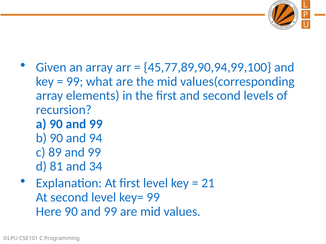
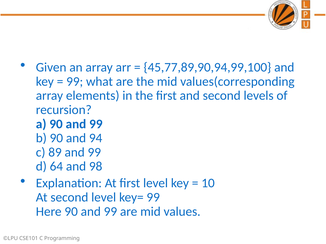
81: 81 -> 64 (56, 167)
34: 34 -> 98 (96, 167)
21: 21 -> 10 (208, 184)
